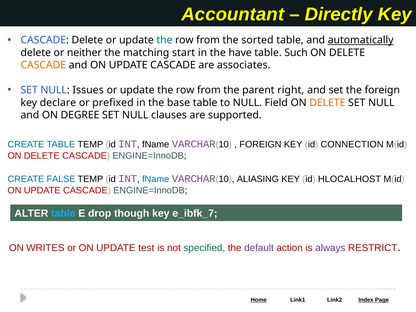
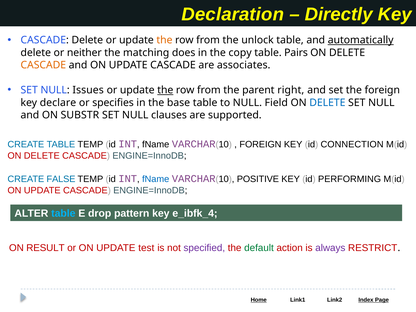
Accountant: Accountant -> Declaration (233, 14)
the colour: blue -> orange (164, 40)
sorted: sorted -> unlock (257, 40)
start: start -> does (184, 53)
have: have -> copy (240, 53)
Such: Such -> Pairs (296, 53)
the underline: none -> present (165, 90)
prefixed: prefixed -> specifies (113, 103)
DELETE colour: orange -> blue (327, 103)
DEGREE: DEGREE -> SUBSTR (80, 115)
ALIASING: ALIASING -> POSITIVE (258, 179)
HLOCALHOST: HLOCALHOST -> PERFORMING (350, 179)
though: though -> pattern (132, 214)
e_ibfk_7: e_ibfk_7 -> e_ibfk_4 (195, 214)
WRITES: WRITES -> RESULT (45, 248)
specified colour: green -> purple (204, 248)
default colour: purple -> green (259, 248)
